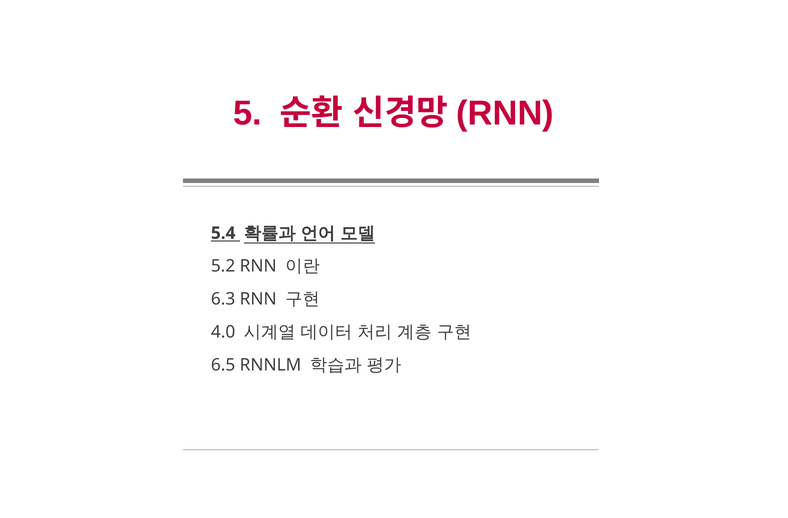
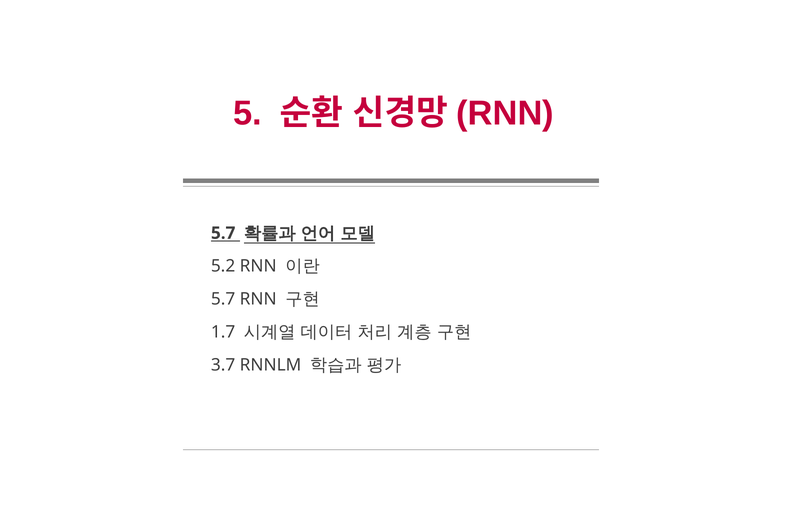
5.4: 5.4 -> 5.7 (223, 233)
6.3: 6.3 -> 5.7 (223, 299)
4.0: 4.0 -> 1.7 (223, 332)
6.5: 6.5 -> 3.7 (223, 365)
